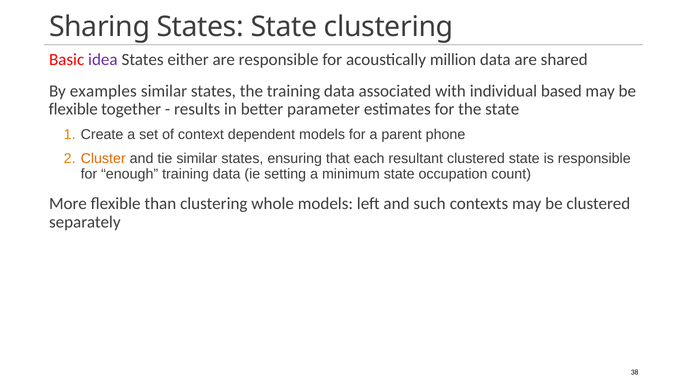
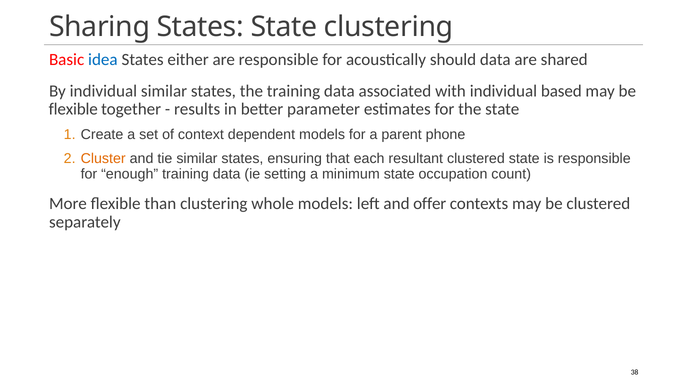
idea colour: purple -> blue (103, 60)
million: million -> should (453, 60)
By examples: examples -> individual (103, 91)
such: such -> offer (430, 204)
